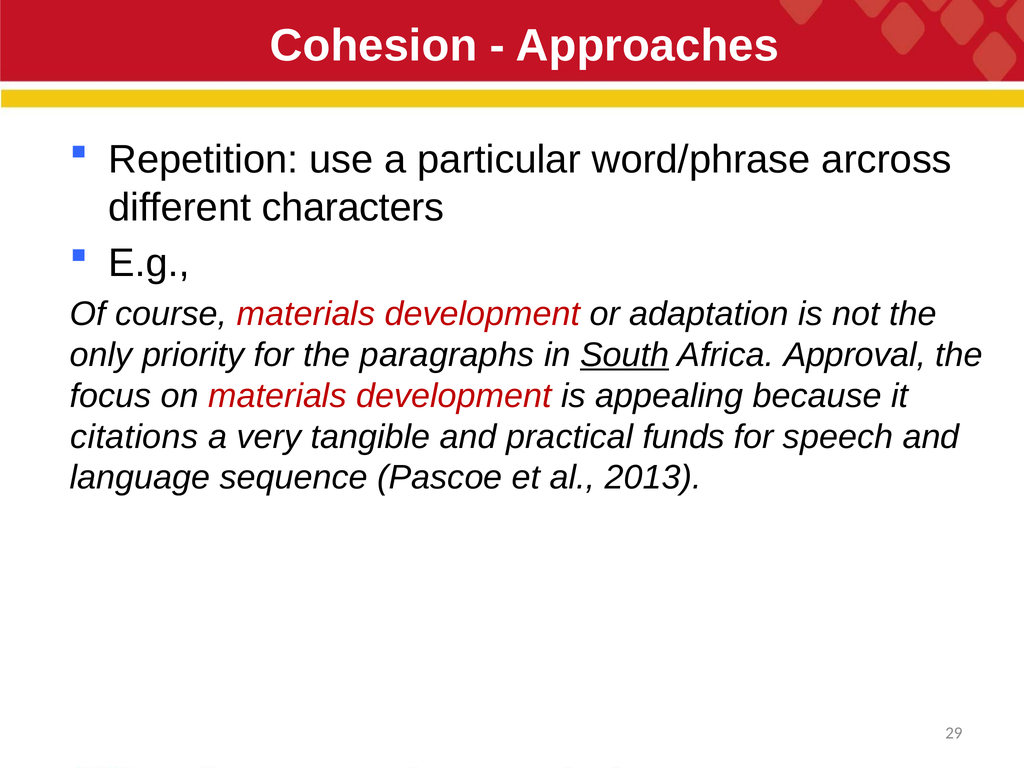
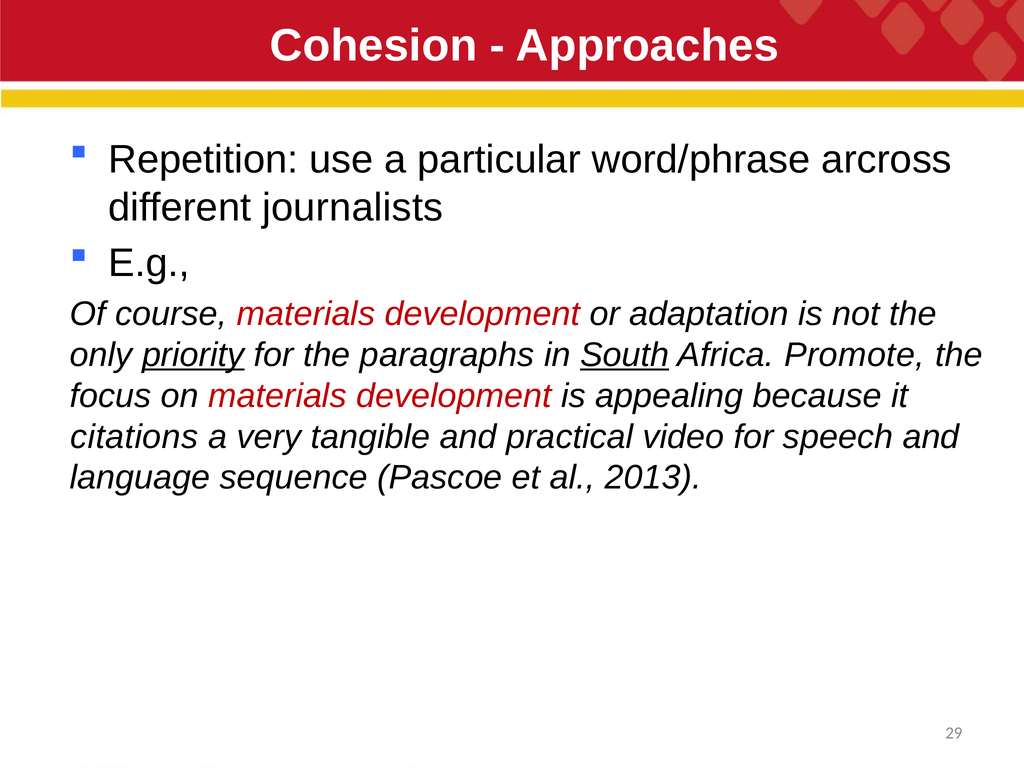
characters: characters -> journalists (353, 207)
priority underline: none -> present (193, 355)
Approval: Approval -> Promote (855, 355)
funds: funds -> video (684, 437)
